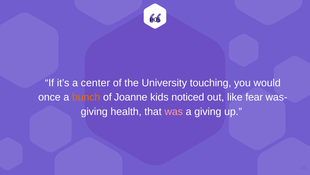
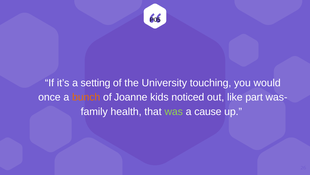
center: center -> setting (96, 83)
fear: fear -> part (254, 97)
giving: giving -> family (94, 111)
was colour: pink -> light green (174, 111)
a giving: giving -> cause (208, 111)
